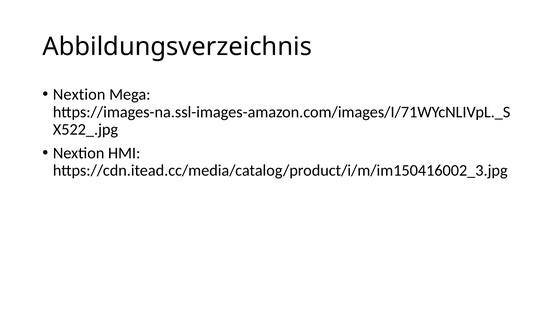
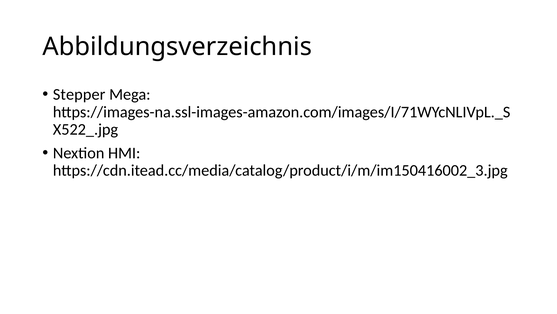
Nextion: Nextion -> Stepper (79, 94)
